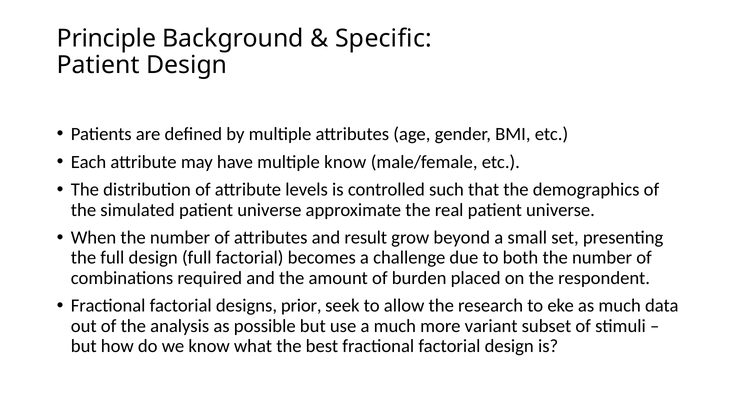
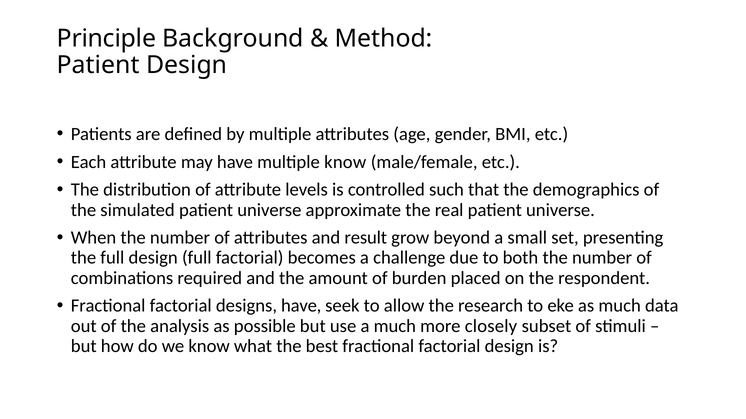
Specific: Specific -> Method (384, 38)
designs prior: prior -> have (301, 306)
variant: variant -> closely (491, 326)
